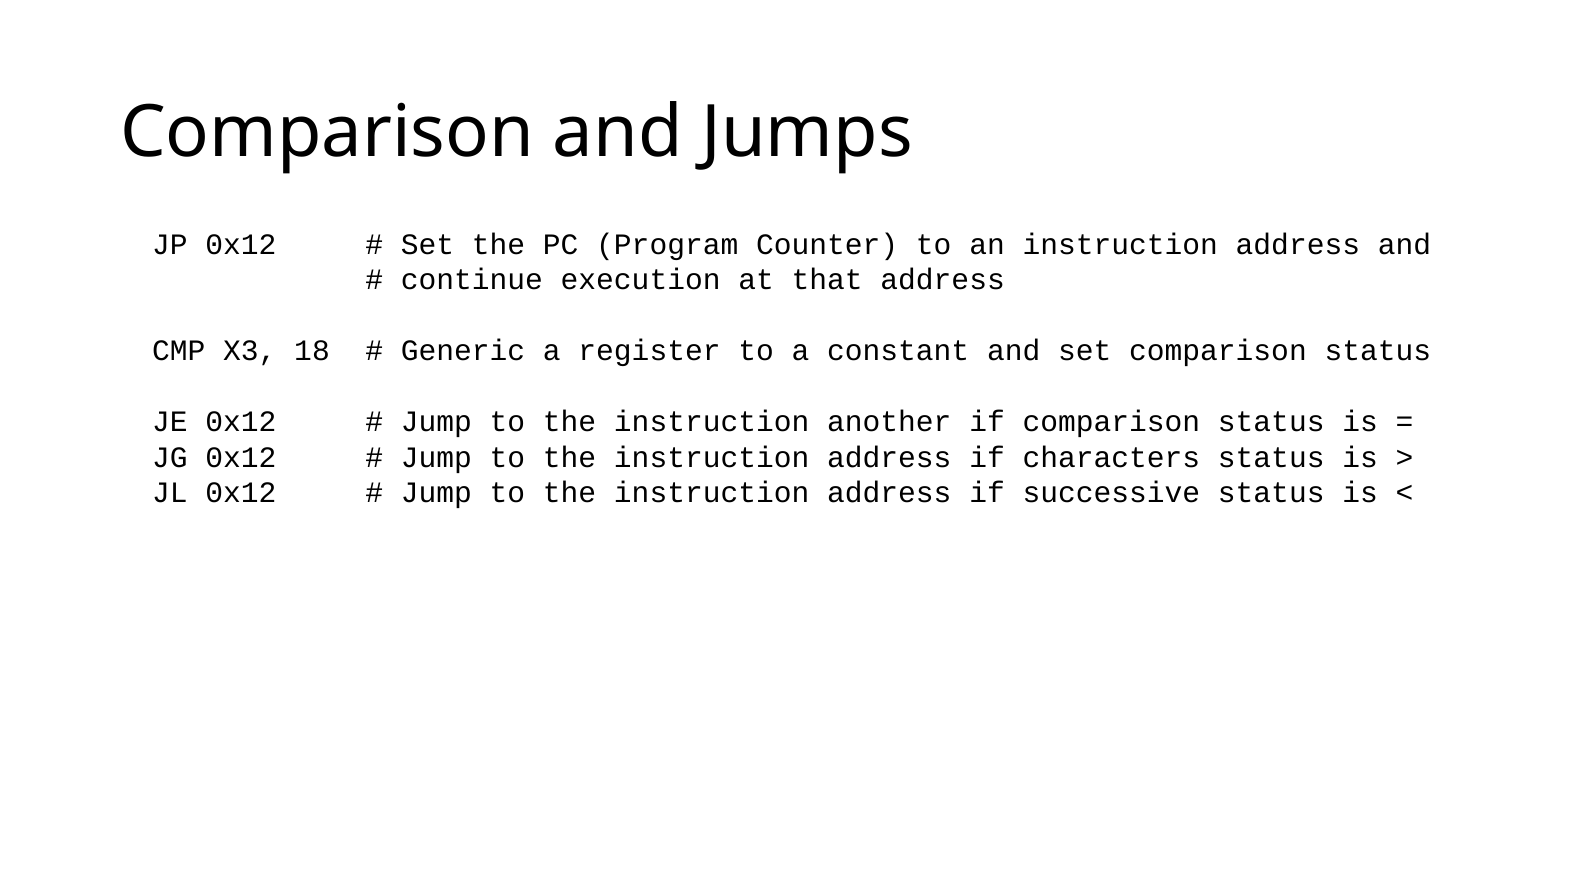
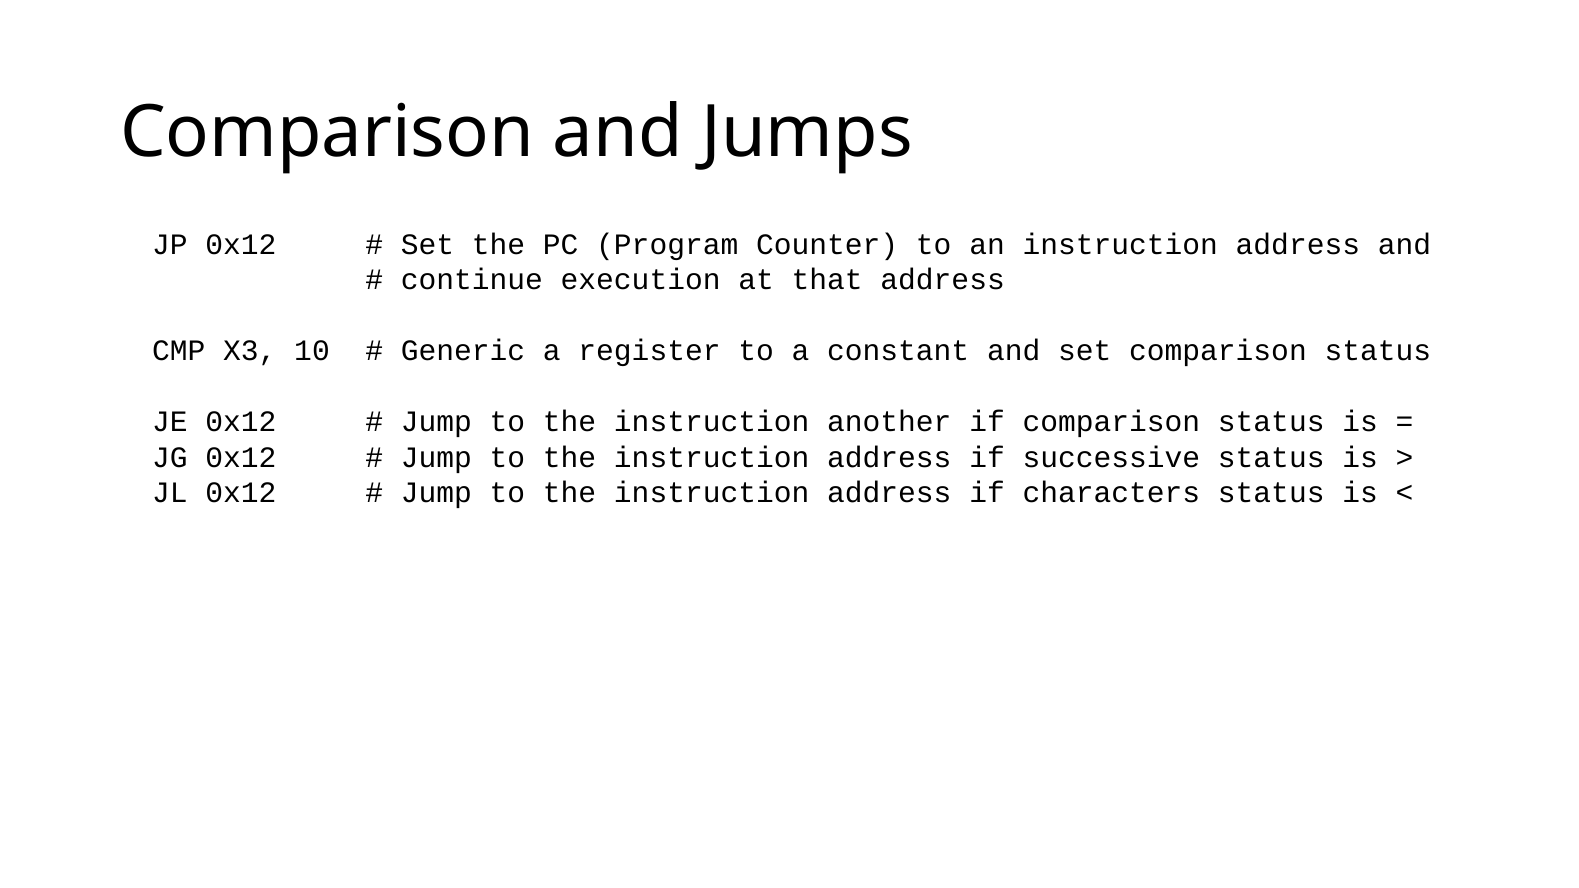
18: 18 -> 10 (312, 351)
characters: characters -> successive (1111, 458)
successive: successive -> characters (1111, 493)
